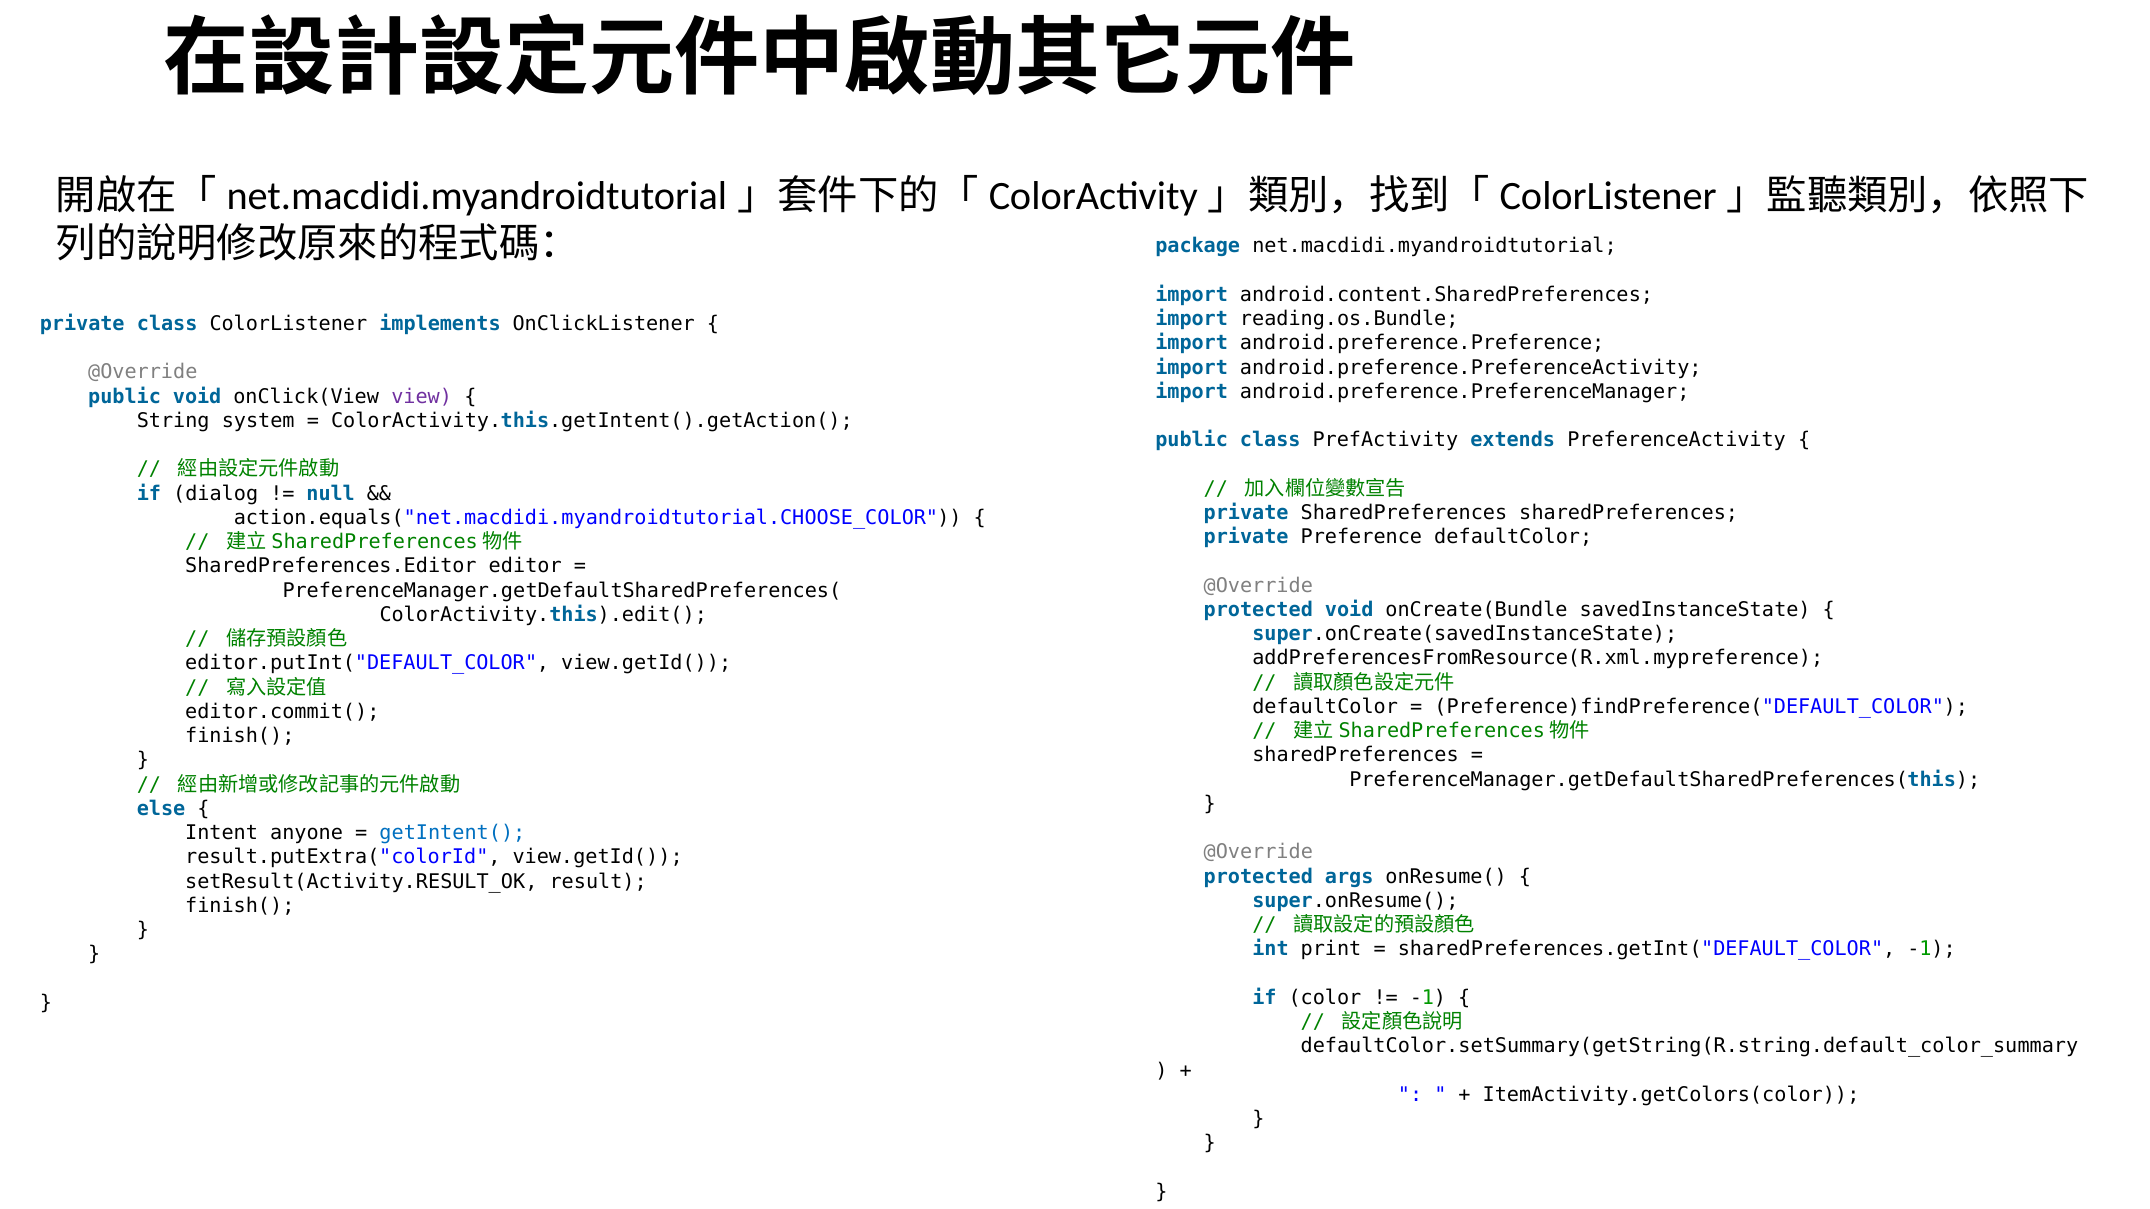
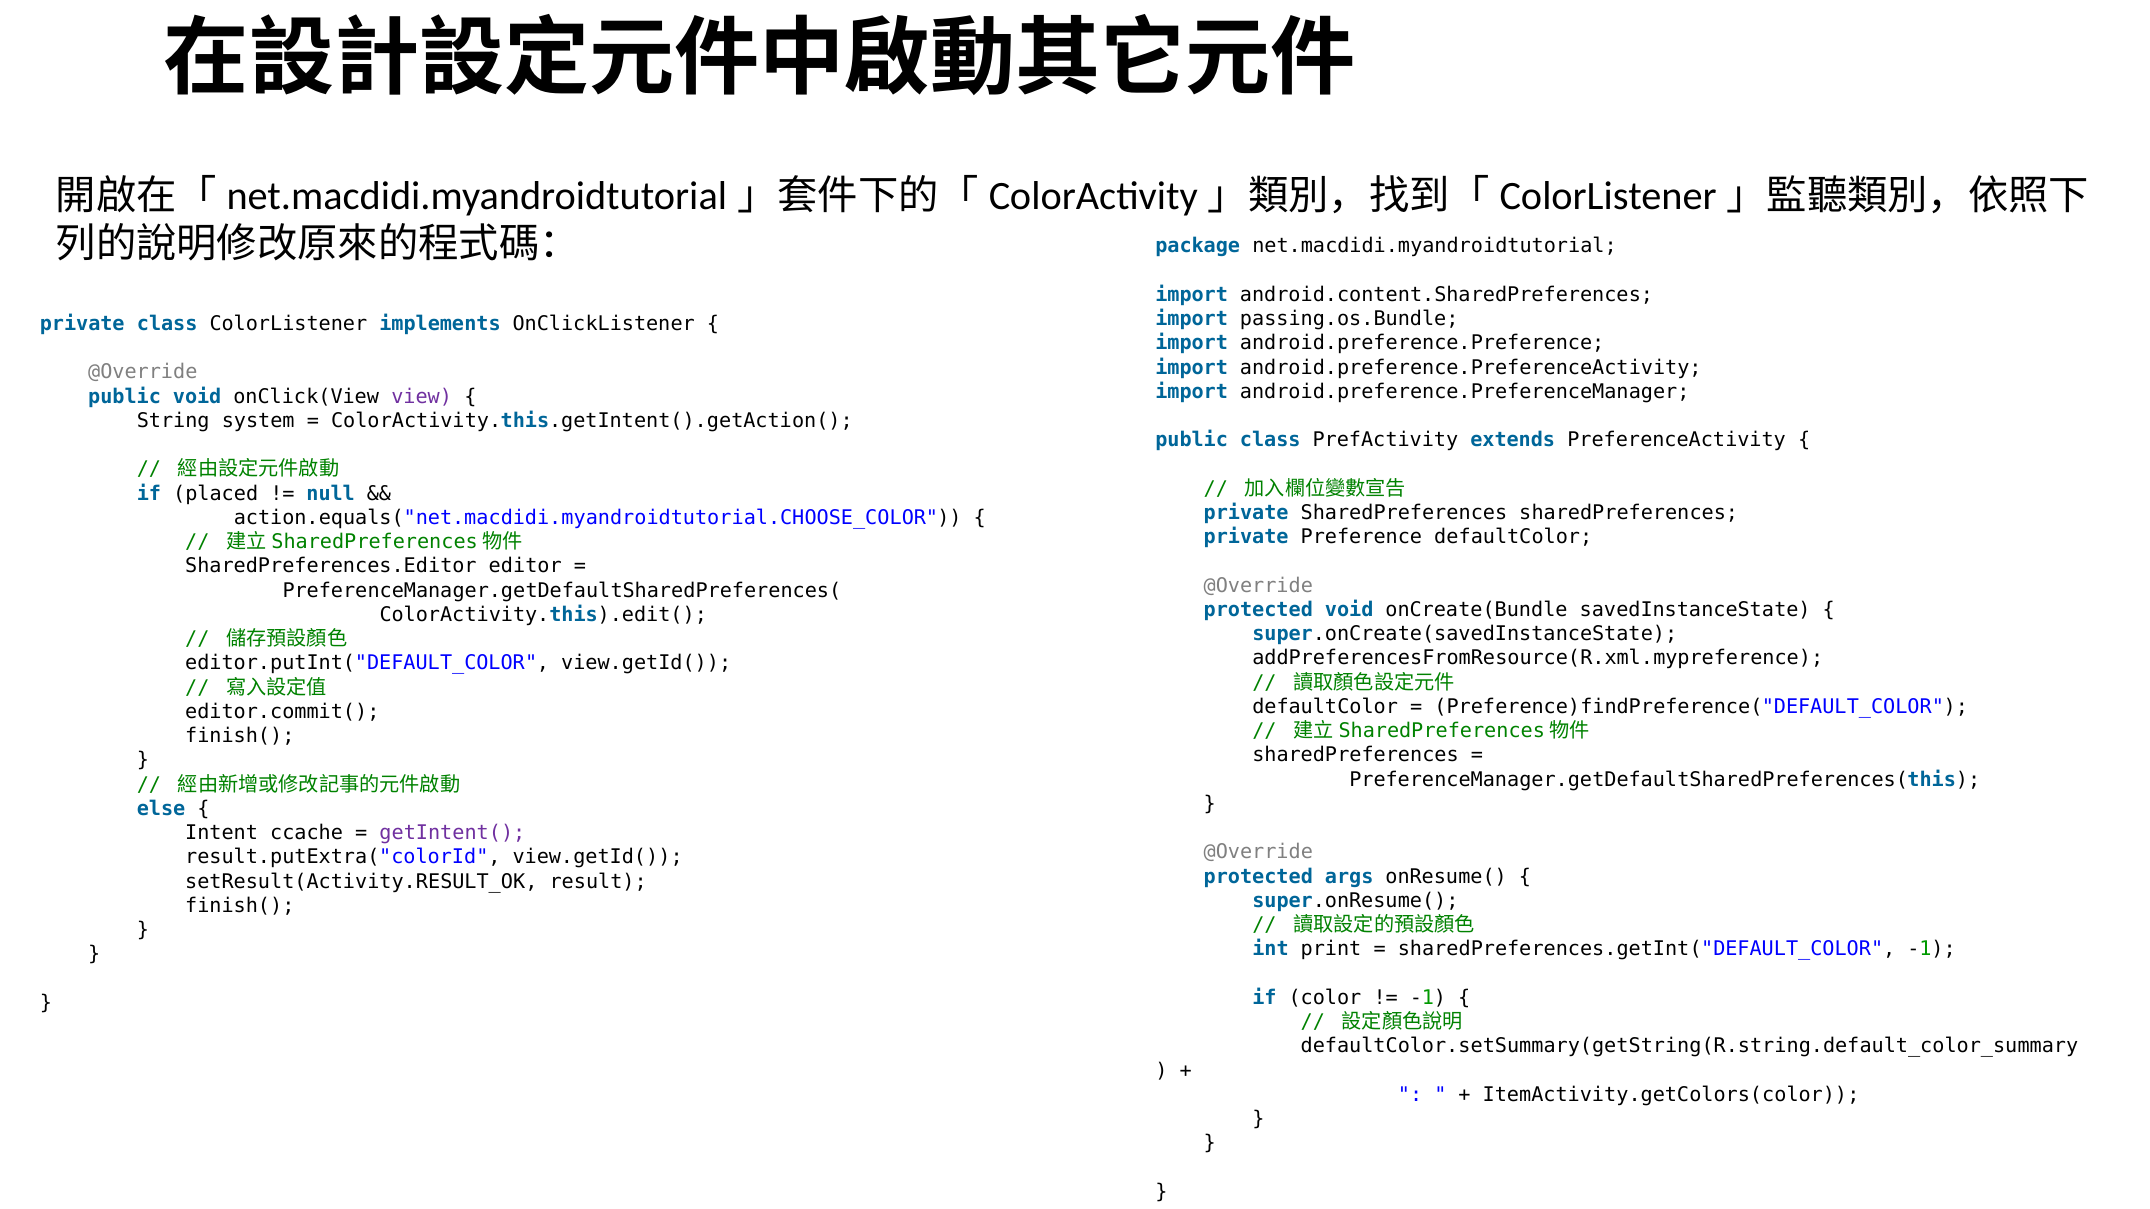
reading.os.Bundle: reading.os.Bundle -> passing.os.Bundle (1349, 319)
dialog: dialog -> placed (216, 494)
anyone: anyone -> ccache (307, 833)
getIntent( colour: blue -> purple (452, 833)
